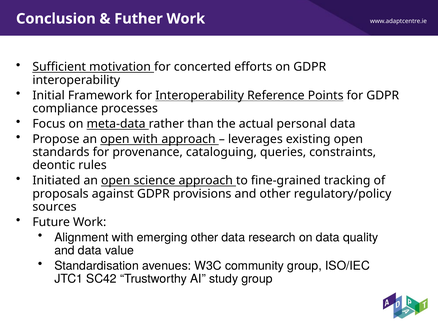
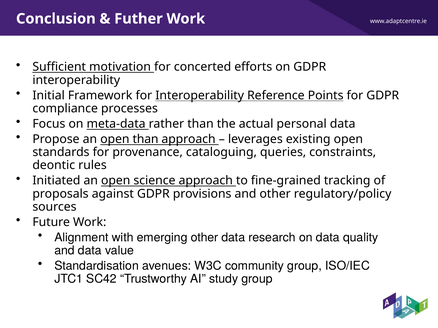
open with: with -> than (146, 139)
